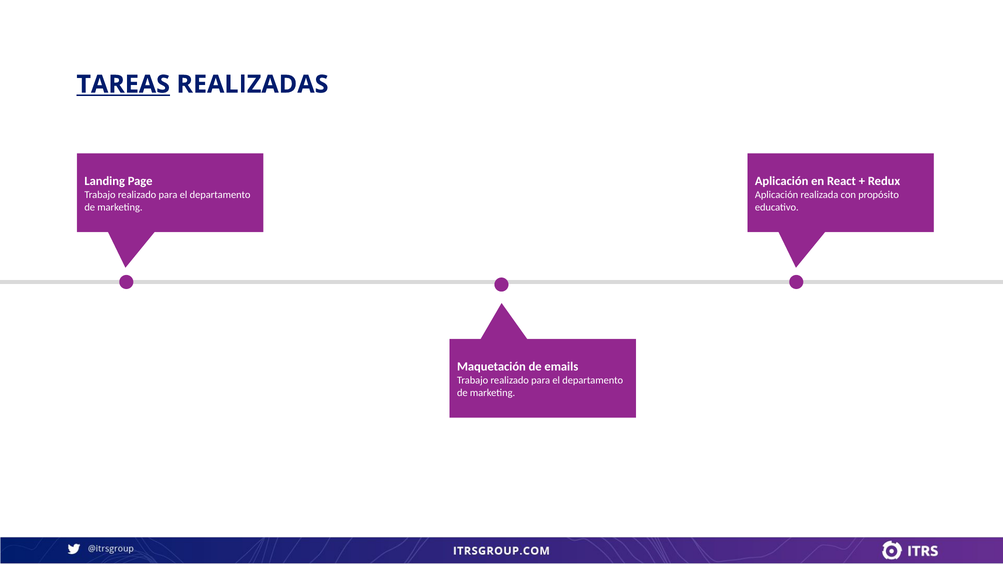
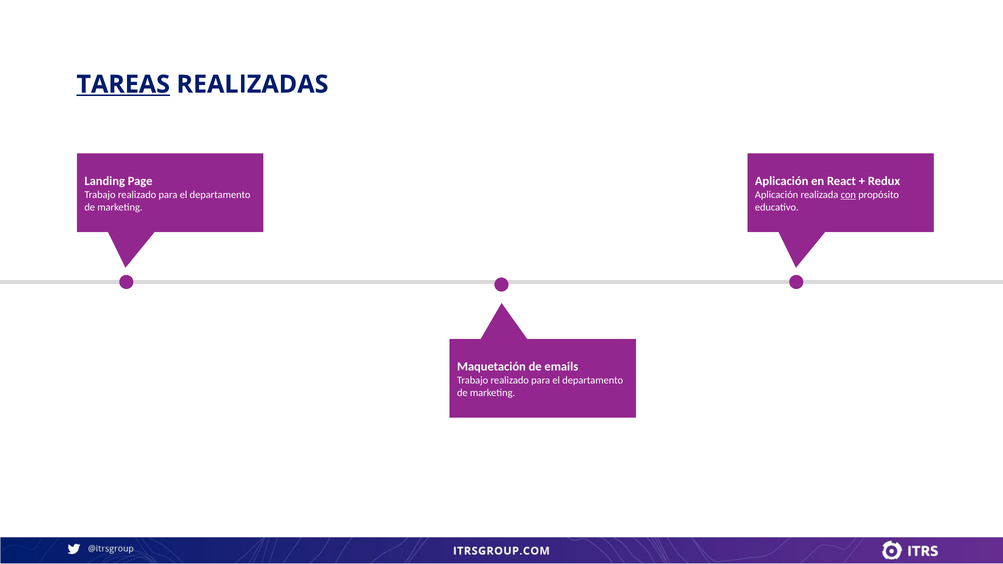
con underline: none -> present (848, 195)
